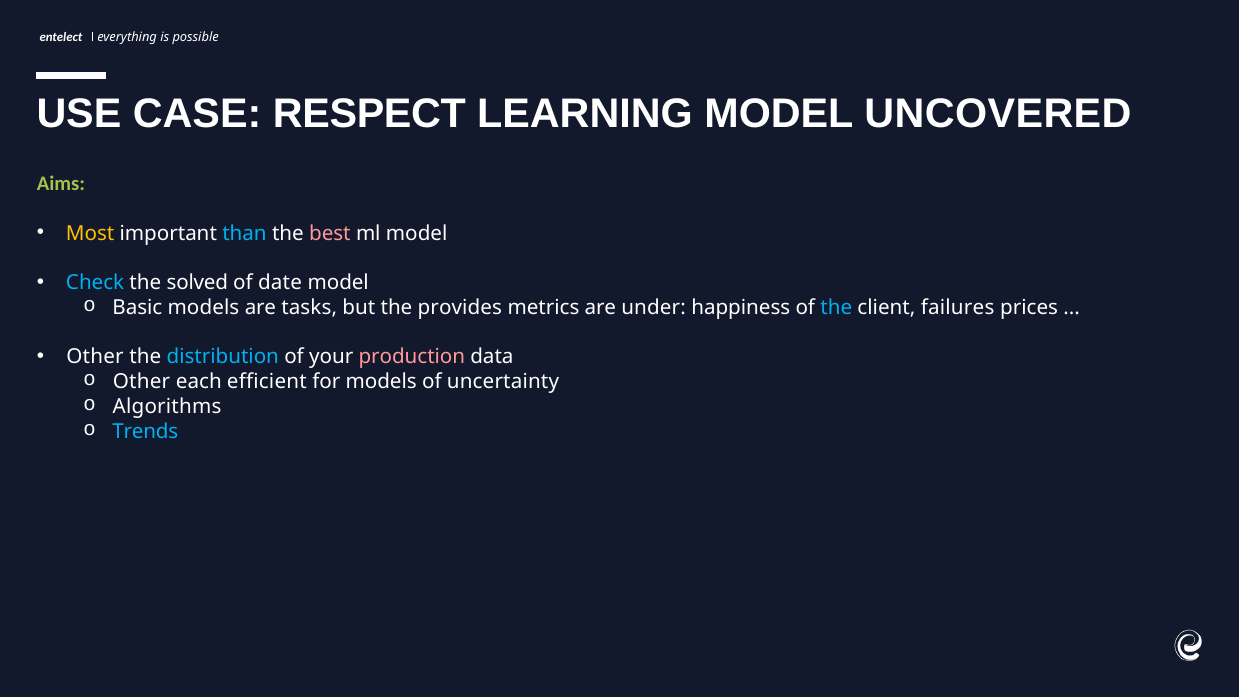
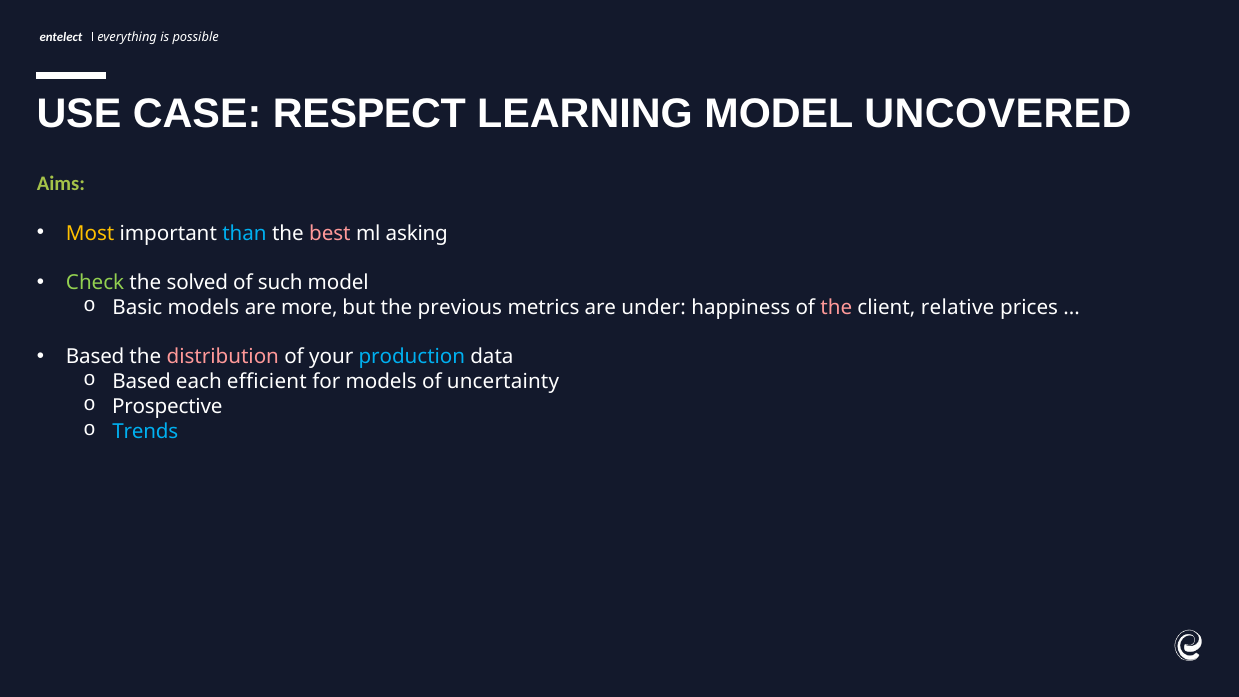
ml model: model -> asking (417, 233)
Check colour: light blue -> light green (95, 283)
date: date -> such (280, 283)
tasks: tasks -> more (309, 307)
provides: provides -> previous (460, 307)
the colour: light blue -> pink (836, 307)
failures: failures -> relative (958, 307)
Other: Other -> Based (95, 357)
distribution colour: light blue -> pink (223, 357)
production colour: pink -> light blue (412, 357)
Other: Other -> Based (142, 382)
Algorithms: Algorithms -> Prospective (167, 407)
